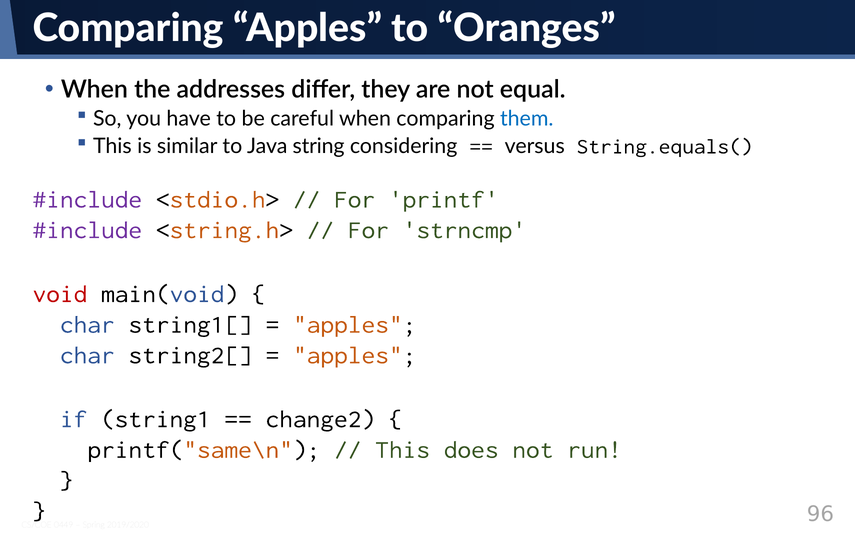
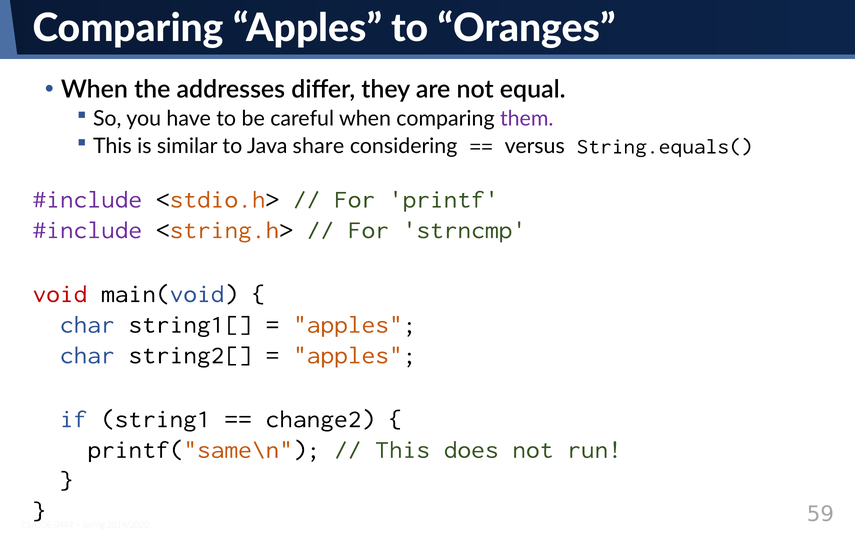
them colour: blue -> purple (527, 119)
string: string -> share (318, 146)
96: 96 -> 59 (820, 515)
